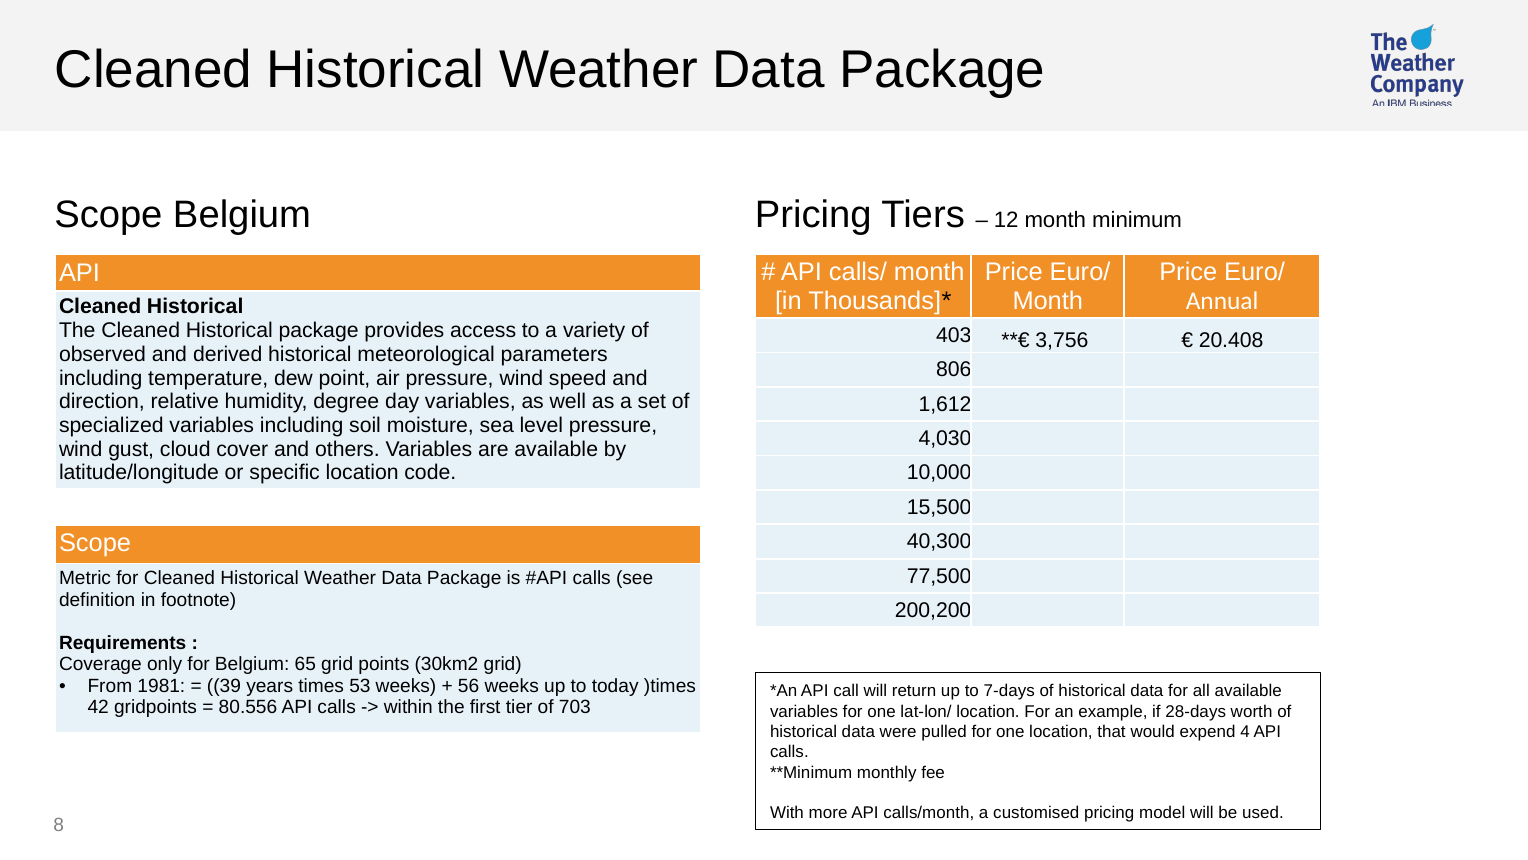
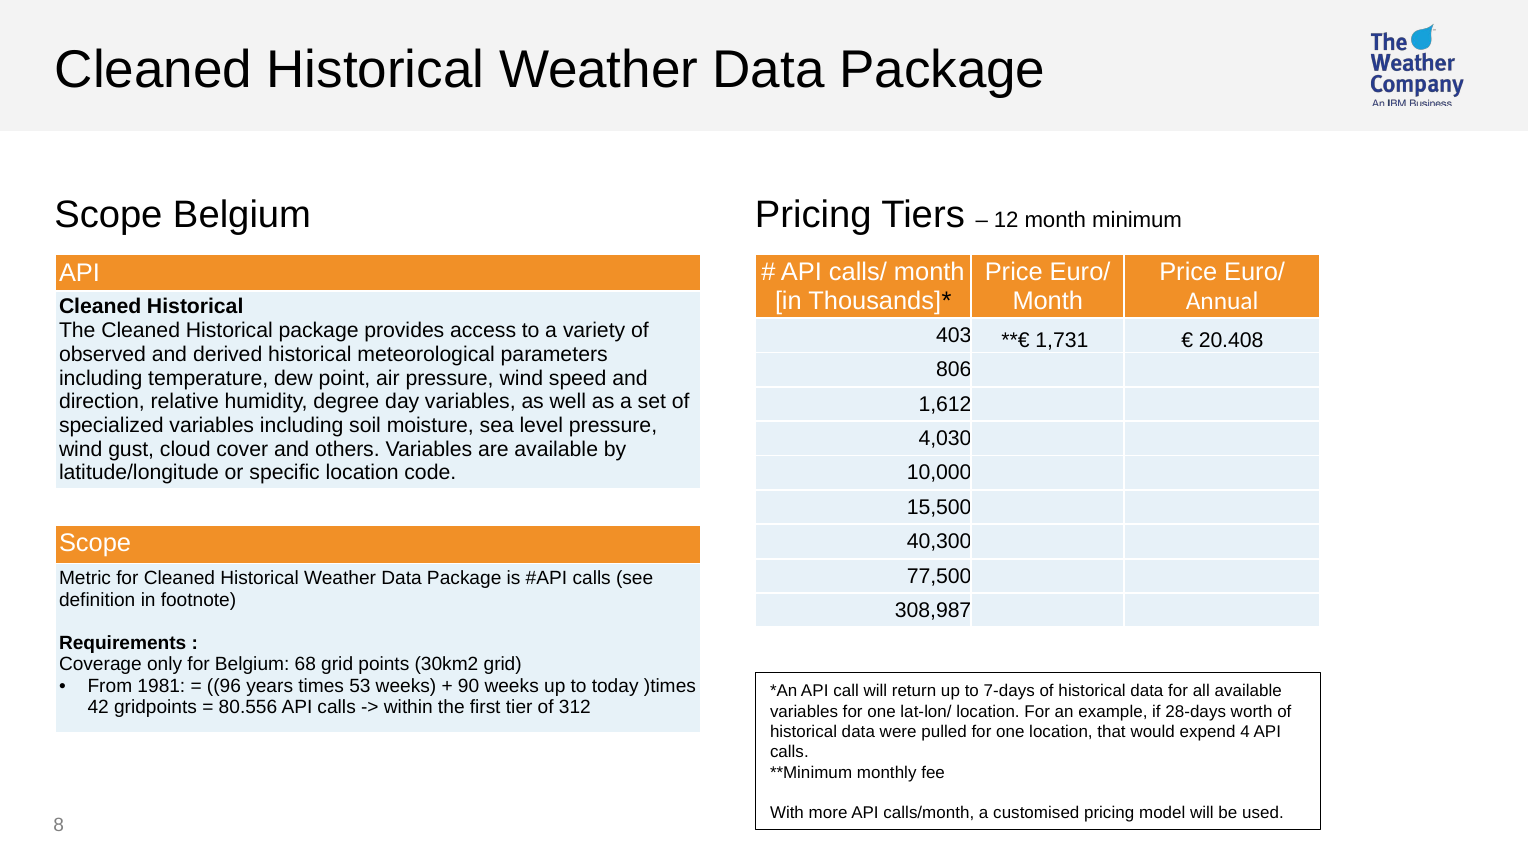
3,756: 3,756 -> 1,731 (1062, 341)
200,200: 200,200 -> 308,987 (933, 610)
65: 65 -> 68 (305, 664)
39: 39 -> 96 (224, 685)
56: 56 -> 90 (469, 685)
703: 703 -> 312 (575, 707)
